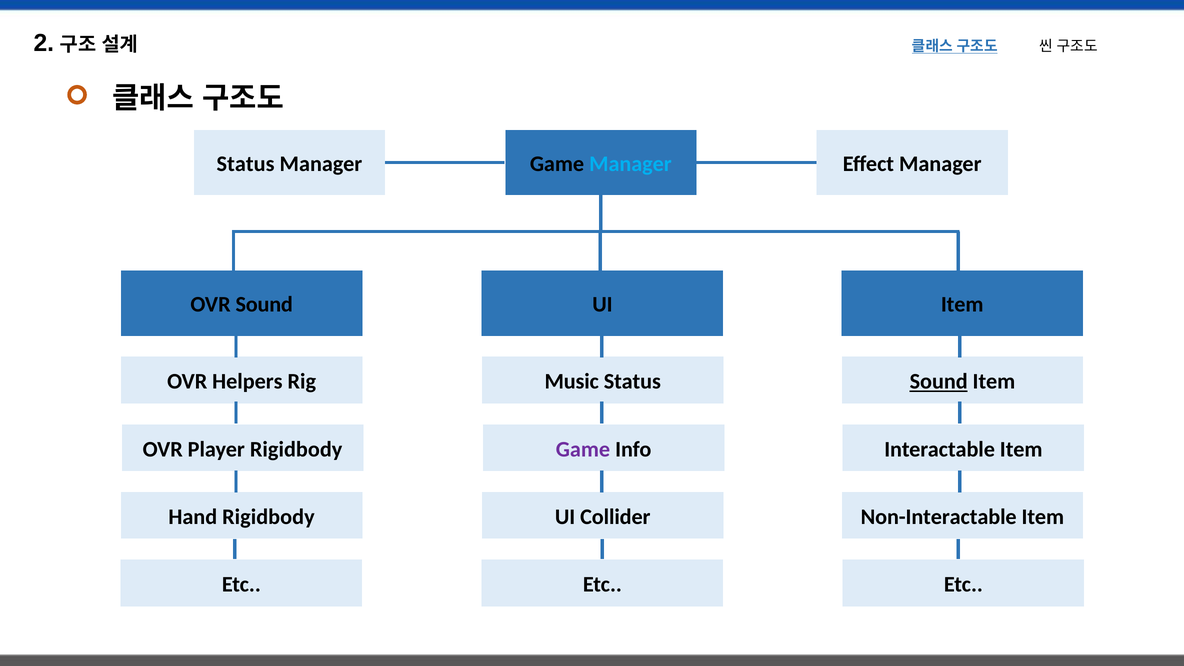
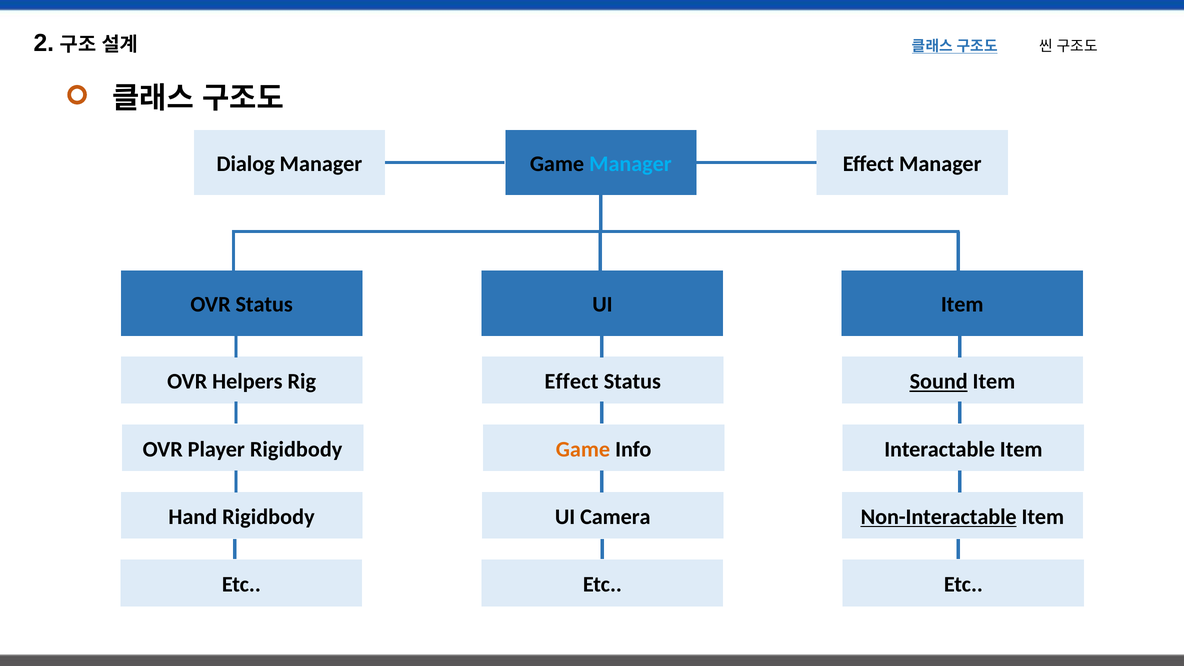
Status: Status -> Dialog (246, 164)
OVR Sound: Sound -> Status (264, 305)
Music: Music -> Effect (572, 382)
Game colour: purple -> orange (583, 449)
Collider: Collider -> Camera (615, 517)
Non-Interactable underline: none -> present (939, 517)
